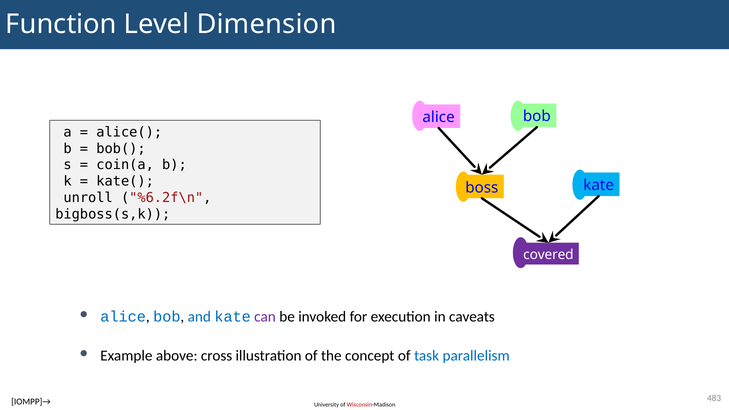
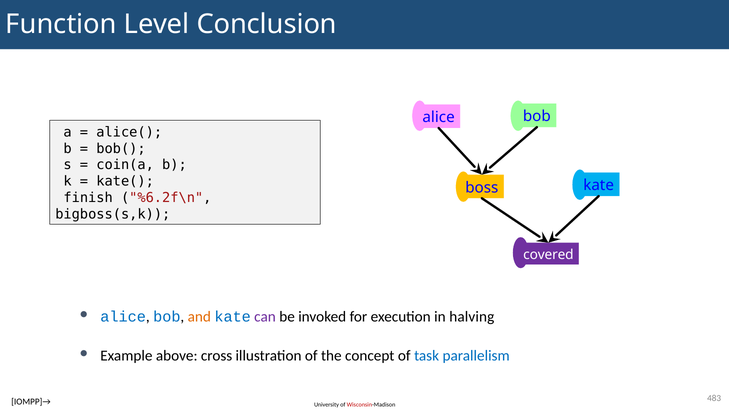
Dimension: Dimension -> Conclusion (267, 24)
unroll: unroll -> finish (88, 198)
and colour: blue -> orange (199, 317)
caveats: caveats -> halving (472, 317)
